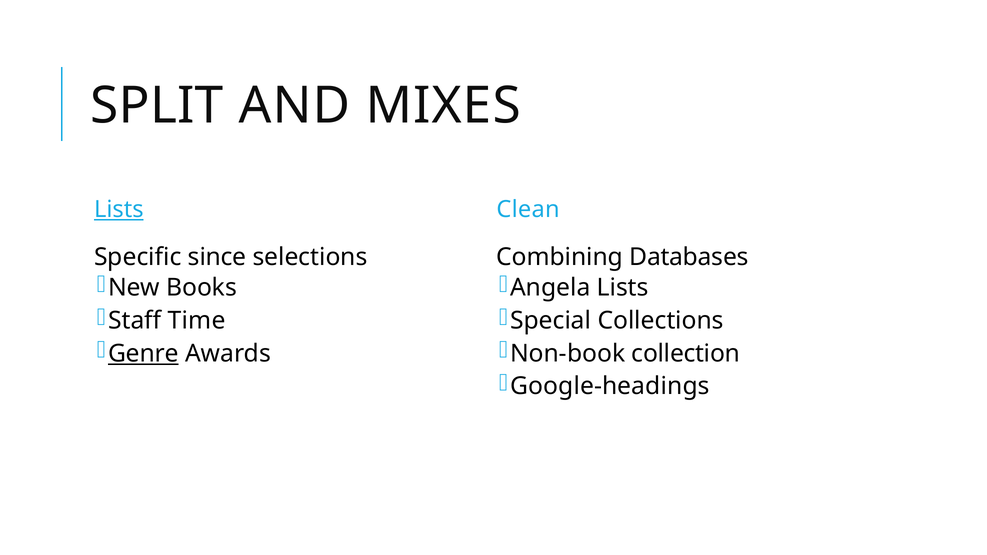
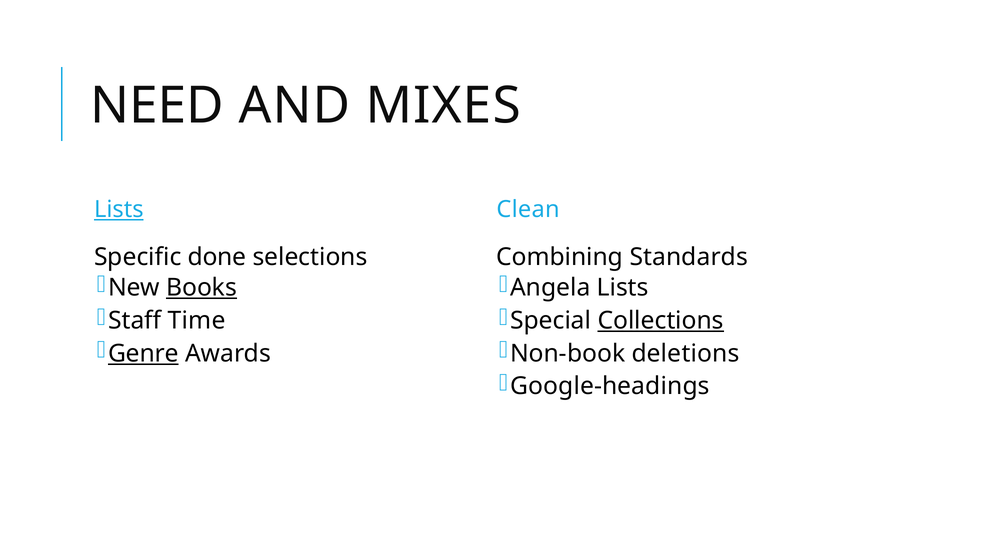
SPLIT: SPLIT -> NEED (157, 106)
since: since -> done (217, 257)
Databases: Databases -> Standards (689, 257)
Books underline: none -> present (201, 288)
Collections underline: none -> present (661, 321)
collection: collection -> deletions (686, 354)
